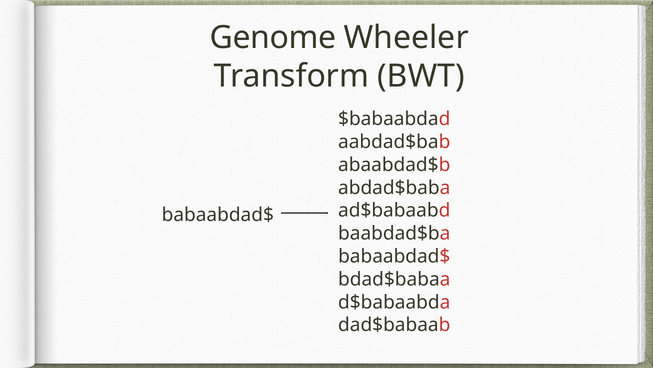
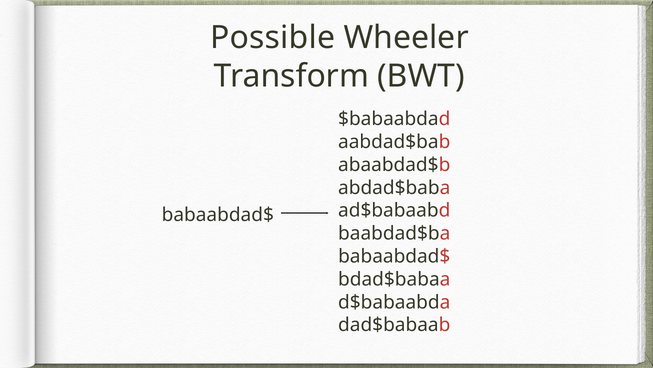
Genome: Genome -> Possible (273, 38)
